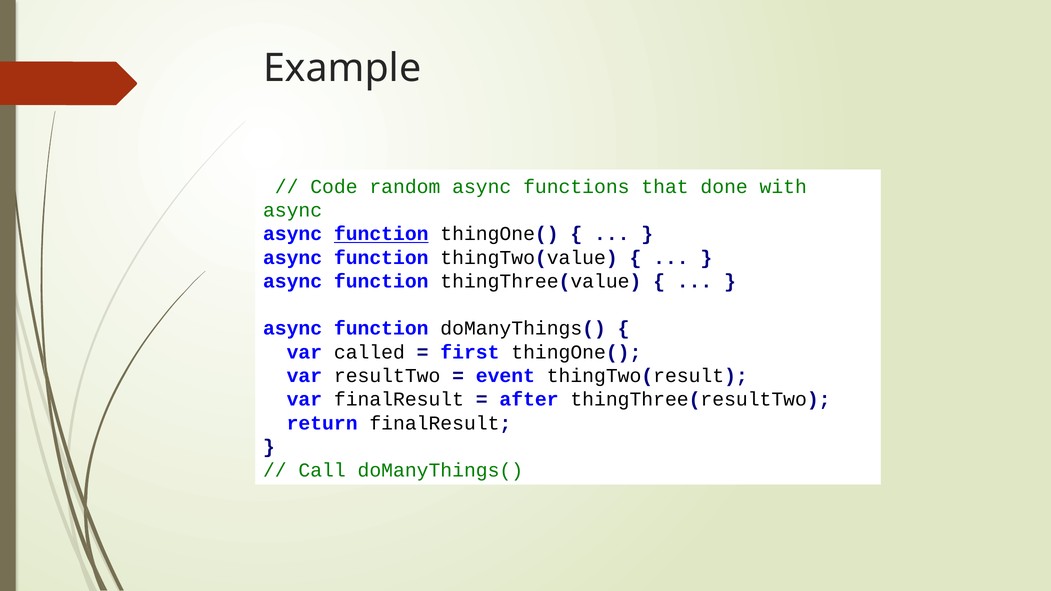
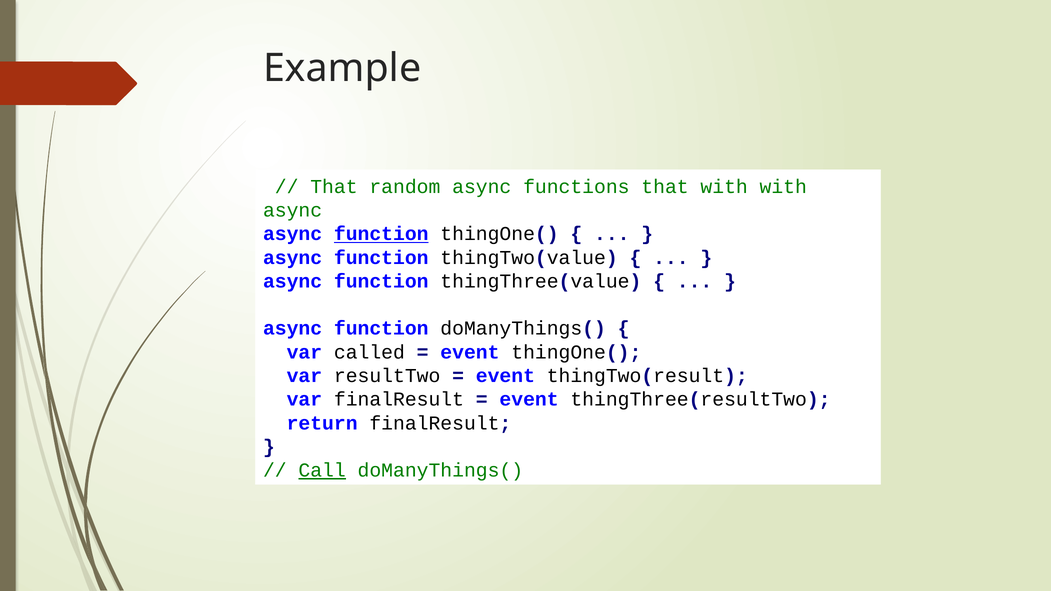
Code: Code -> That (334, 187)
that done: done -> with (724, 187)
first: first -> event (470, 352)
after: after -> event (529, 400)
Call underline: none -> present (322, 470)
